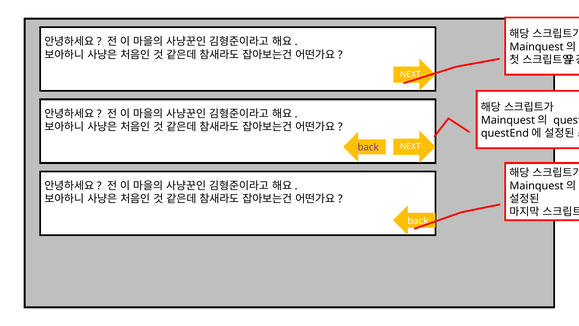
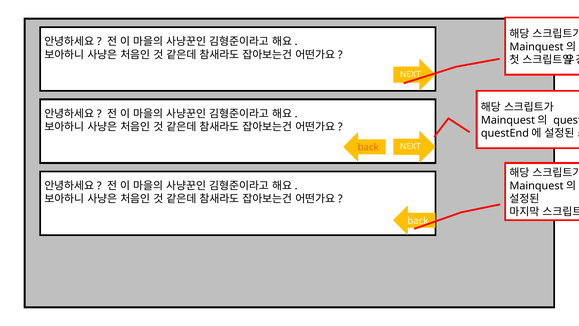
back colour: purple -> orange (368, 147)
